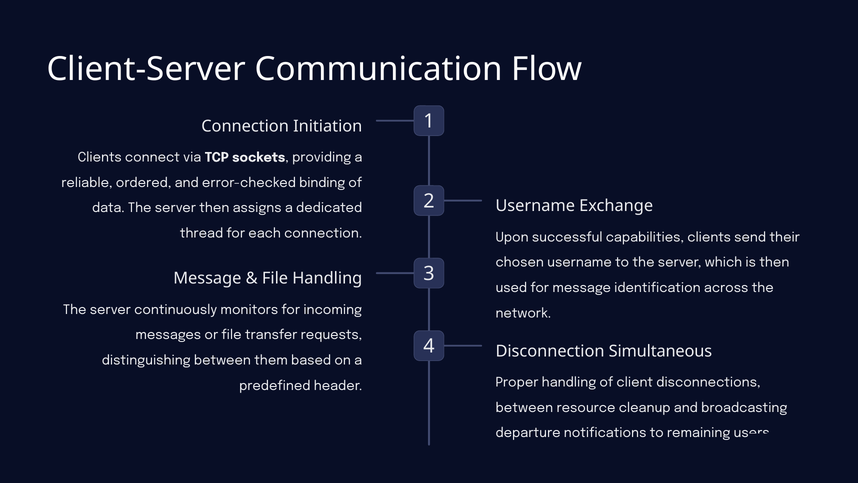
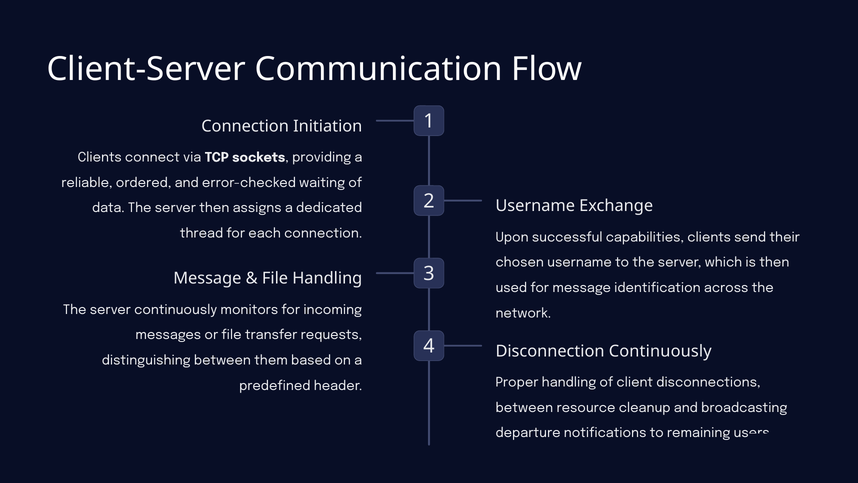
binding: binding -> waiting (322, 183)
Disconnection Simultaneous: Simultaneous -> Continuously (660, 351)
